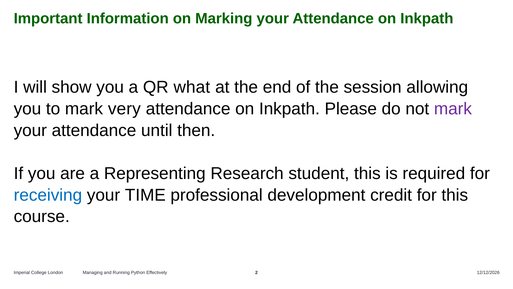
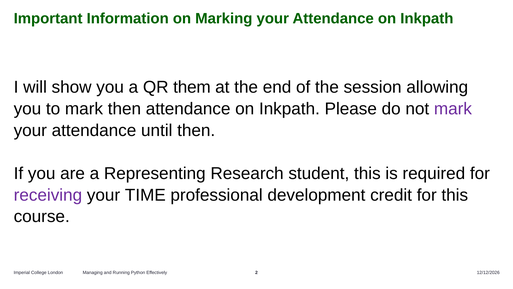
what: what -> them (192, 87)
mark very: very -> then (124, 109)
receiving colour: blue -> purple (48, 195)
